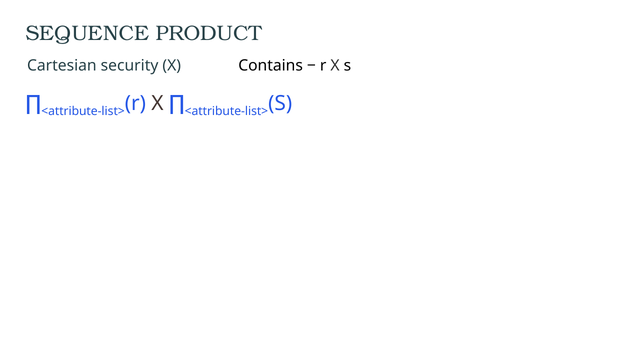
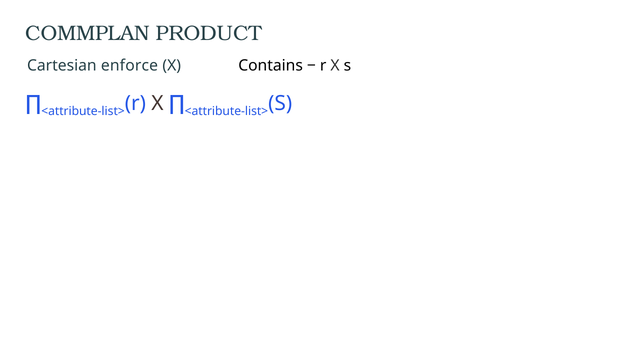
SEQUENCE: SEQUENCE -> COMMPLAN (87, 34)
security: security -> enforce (129, 65)
